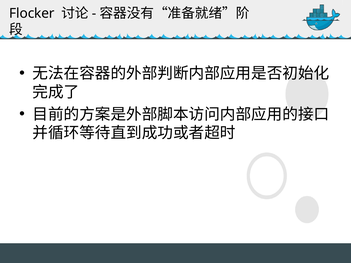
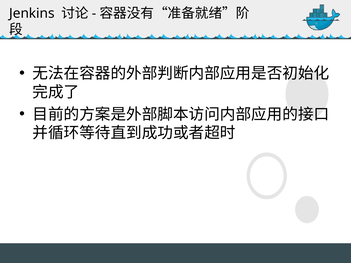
Flocker: Flocker -> Jenkins (32, 13)
